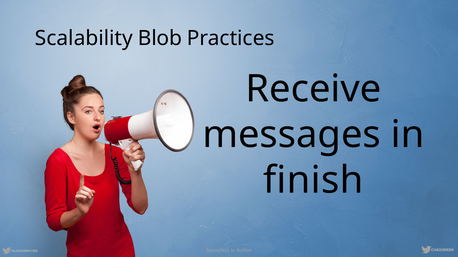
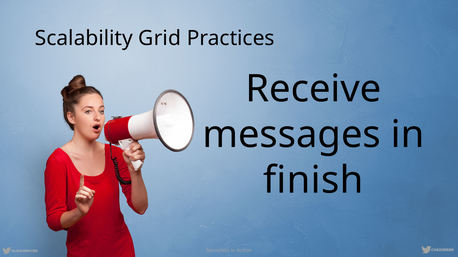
Blob: Blob -> Grid (160, 38)
